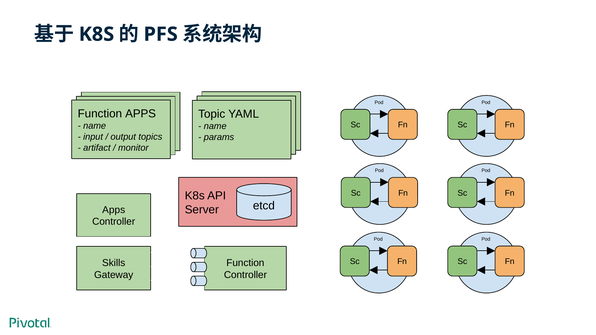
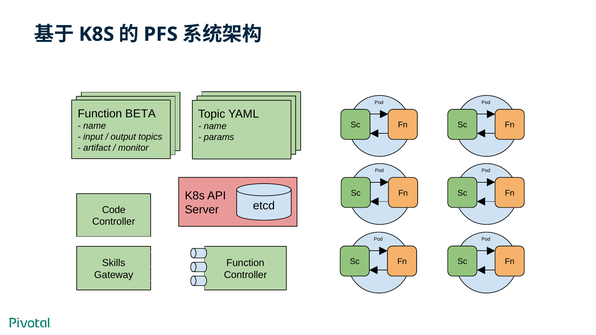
Function APPS: APPS -> BETA (140, 114)
Apps: Apps -> Code (114, 210)
